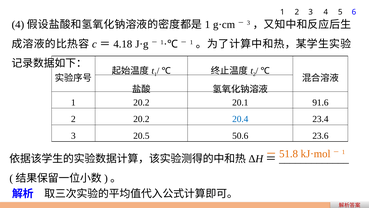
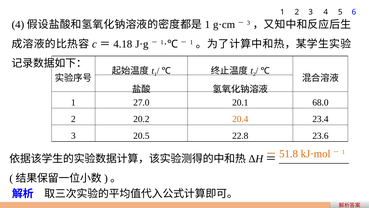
1 20.2: 20.2 -> 27.0 (141, 102)
91.6: 91.6 -> 68.0 (320, 102)
20.4 colour: blue -> orange (240, 119)
50.6: 50.6 -> 22.8 (240, 136)
